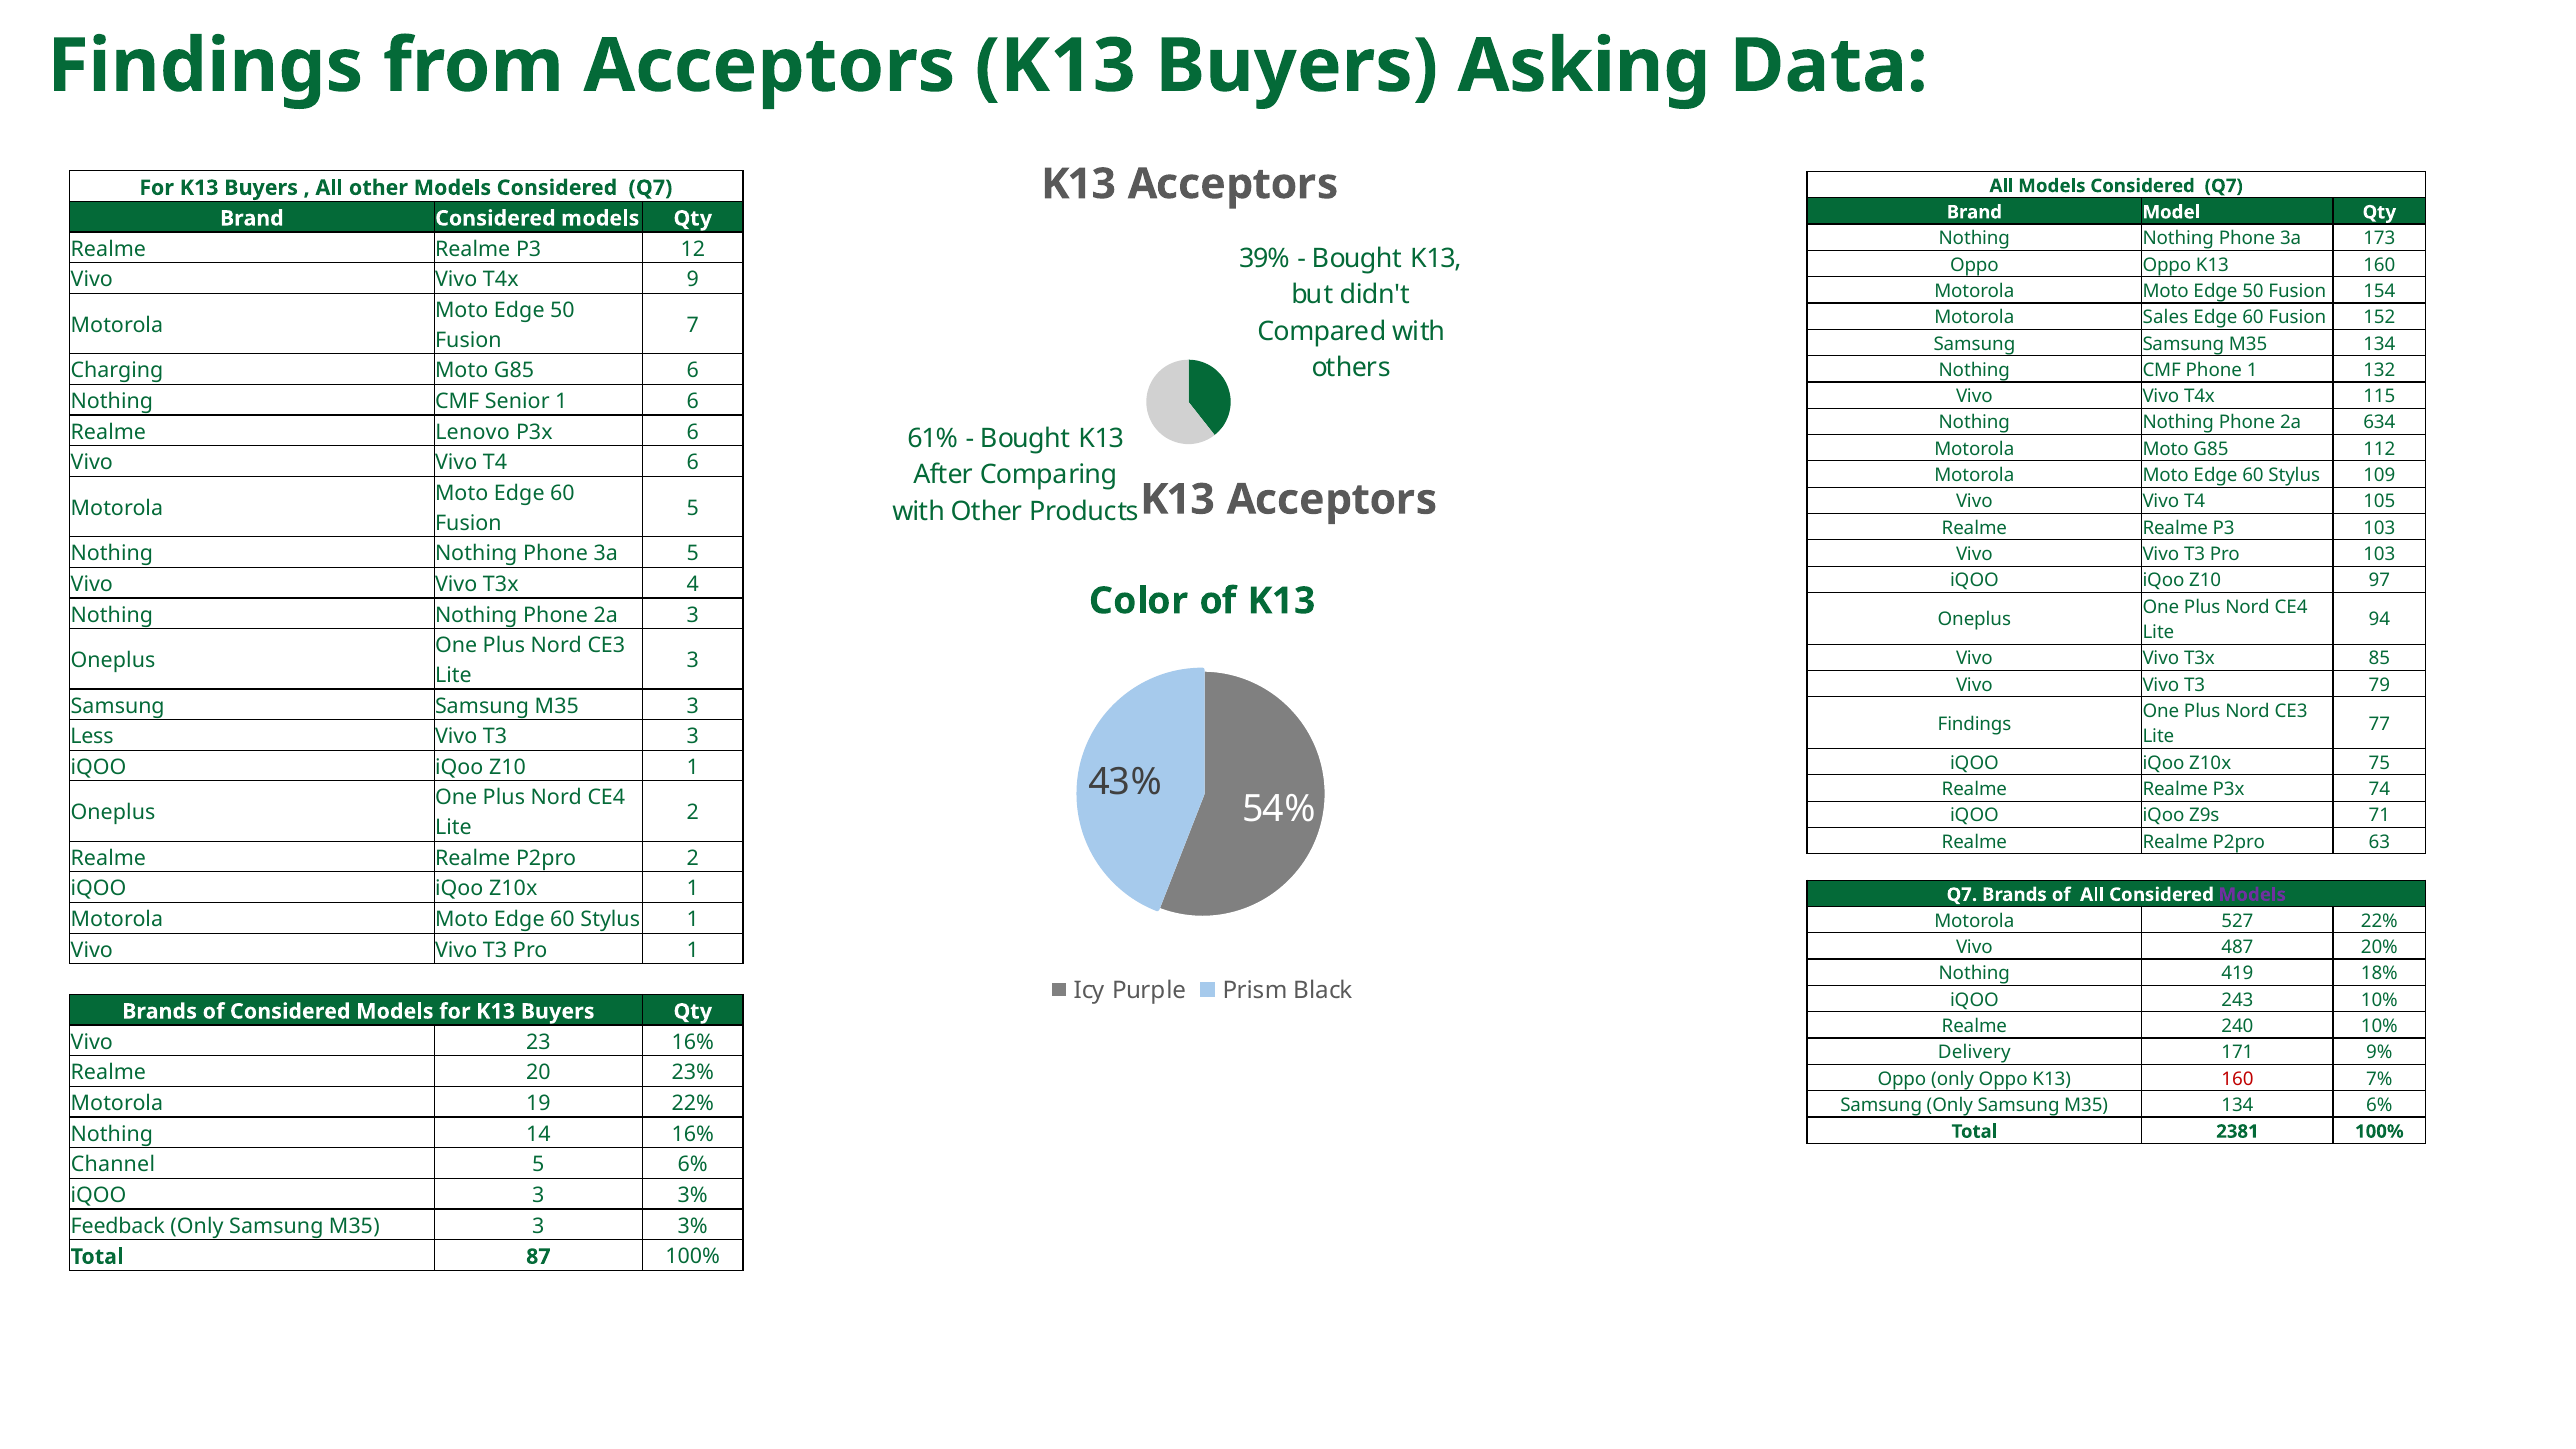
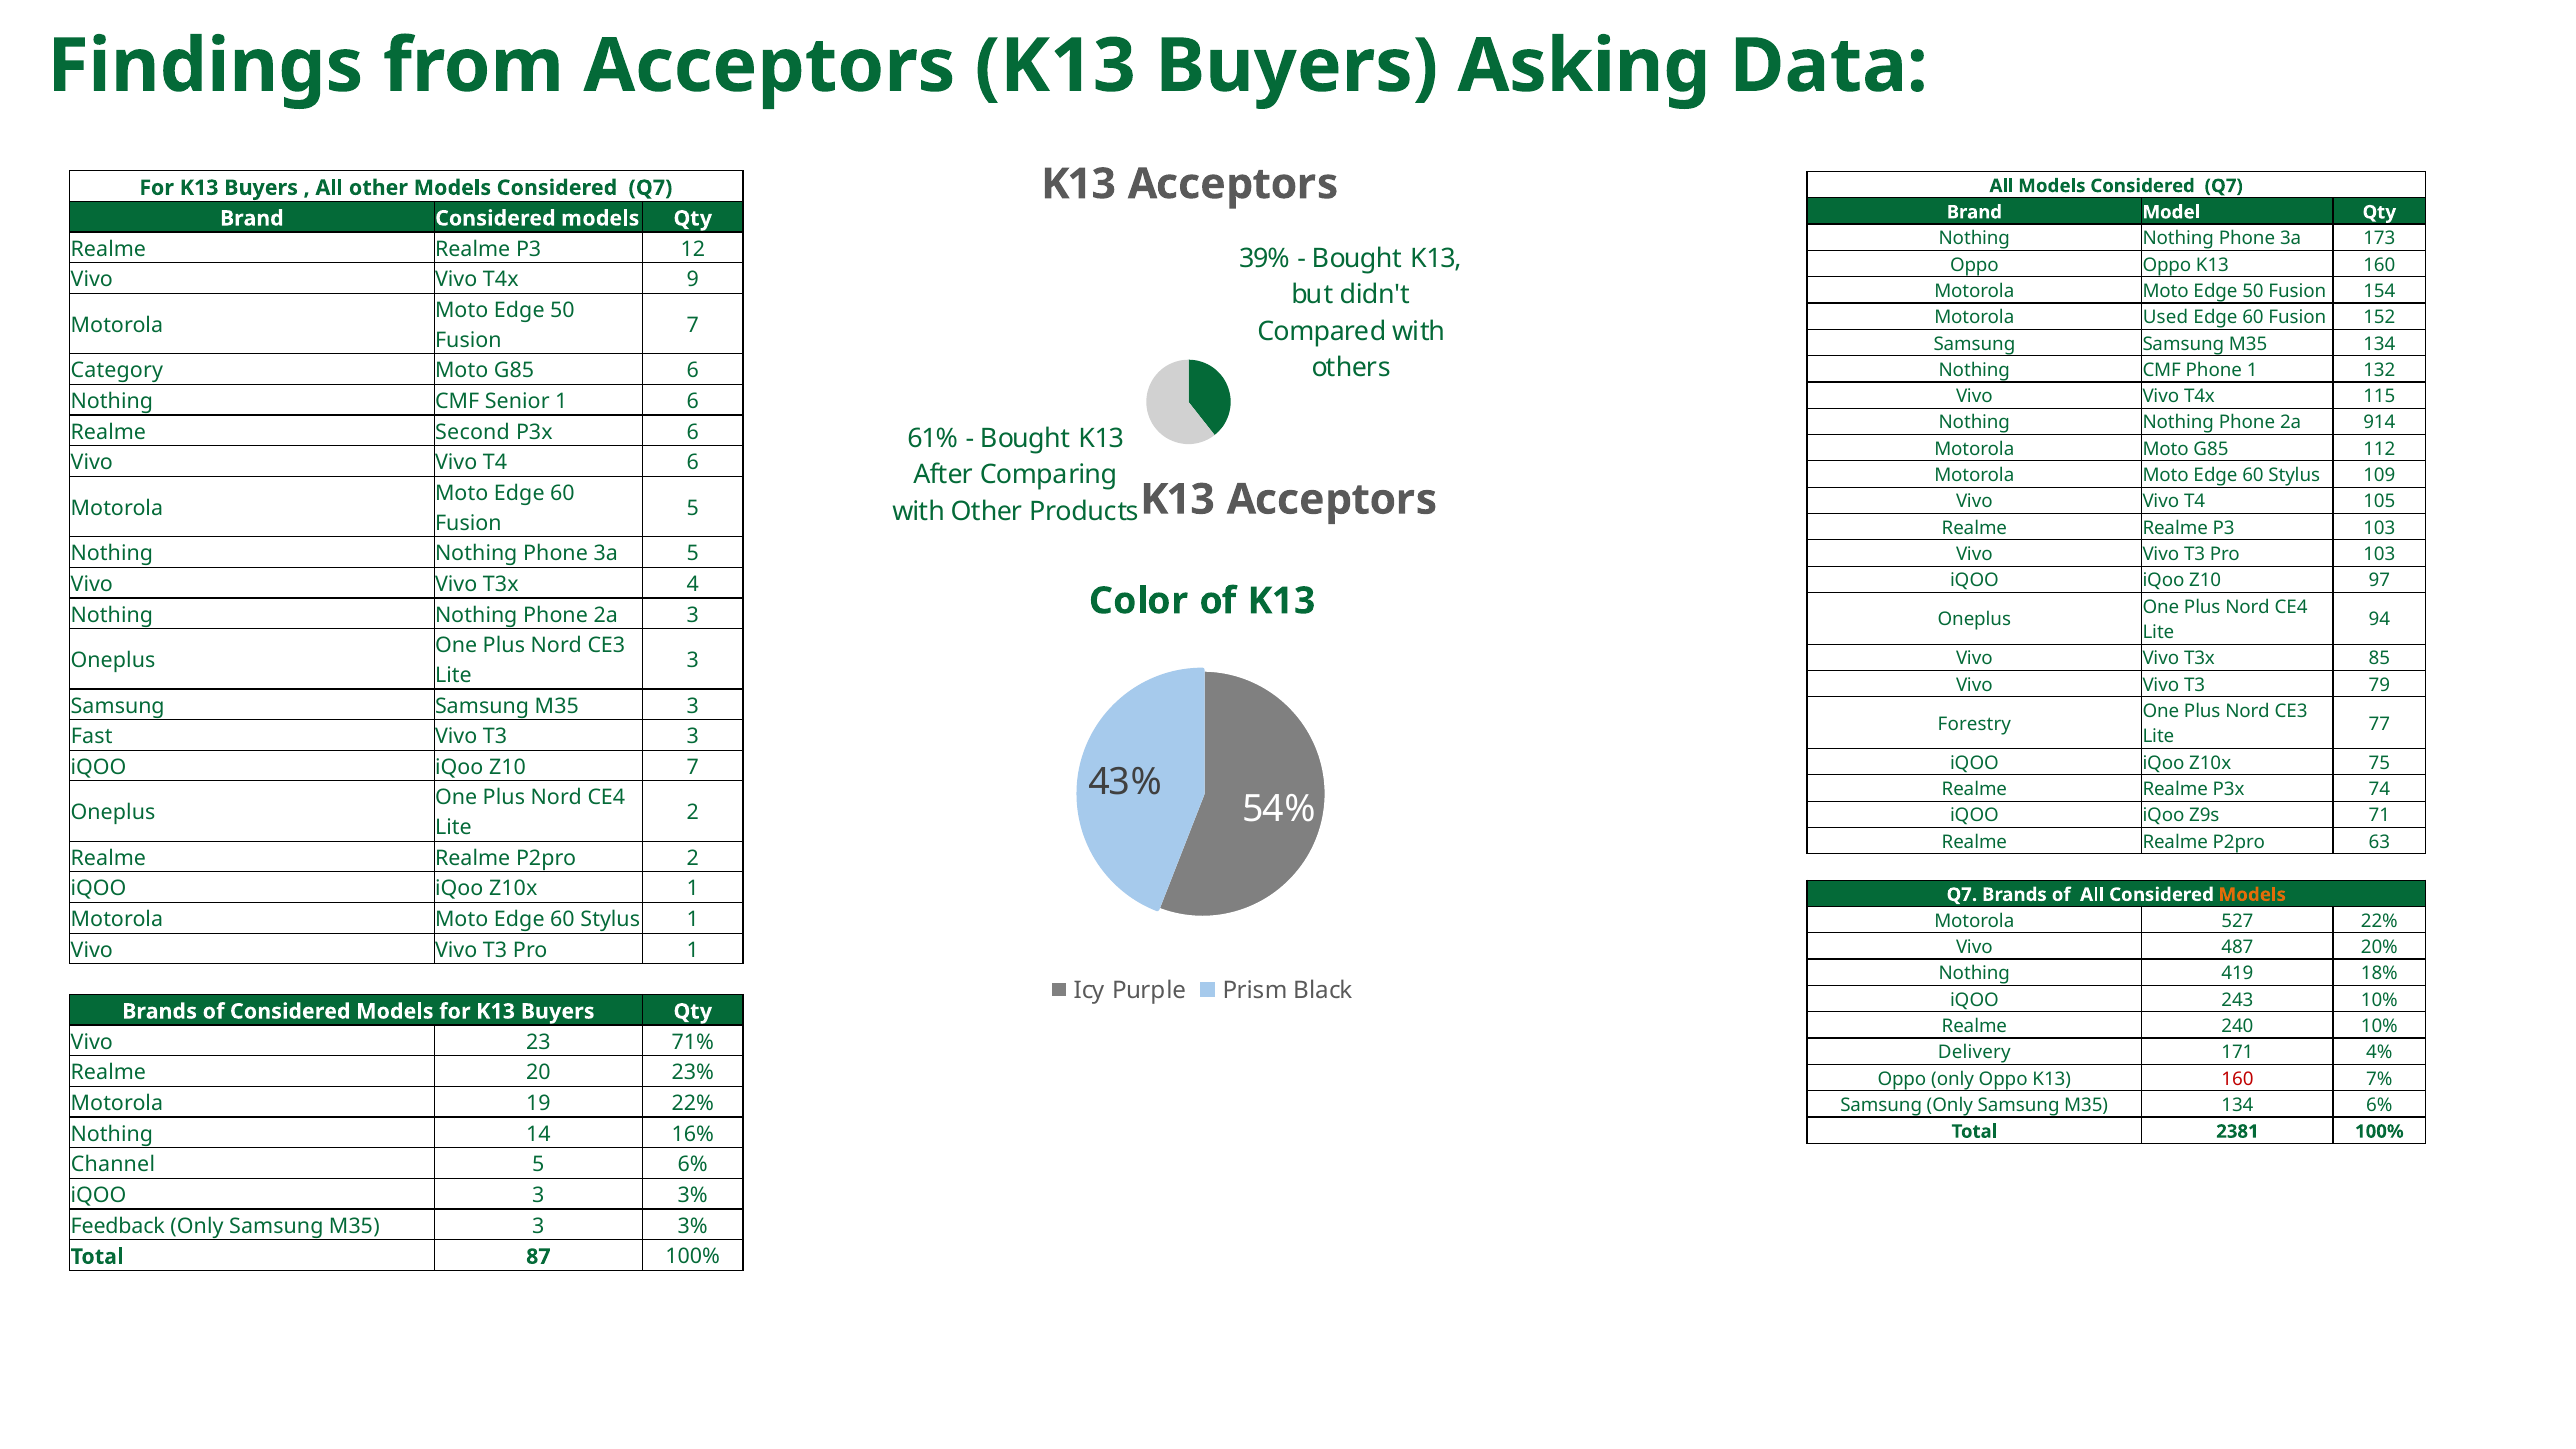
Sales: Sales -> Used (2165, 318)
Charging: Charging -> Category (117, 371)
634: 634 -> 914 (2379, 423)
Lenovo: Lenovo -> Second (473, 432)
Findings: Findings -> Forestry (1974, 724)
Less: Less -> Fast (92, 737)
Z10 1: 1 -> 7 (693, 767)
Models colour: purple -> orange (2252, 895)
23 16%: 16% -> 71% (693, 1042)
9%: 9% -> 4% (2379, 1053)
